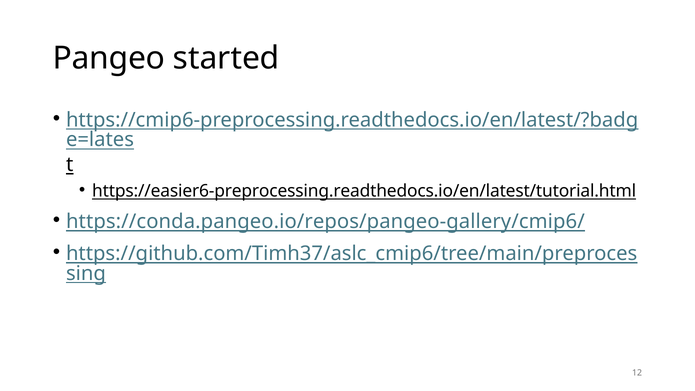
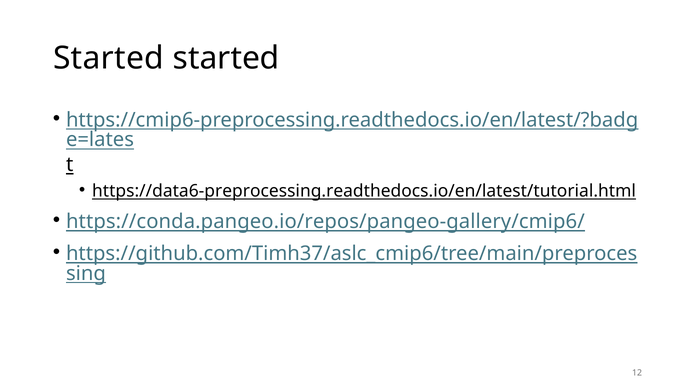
Pangeo: Pangeo -> Started (109, 58)
https://easier6-preprocessing.readthedocs.io/en/latest/tutorial.html: https://easier6-preprocessing.readthedocs.io/en/latest/tutorial.html -> https://data6-preprocessing.readthedocs.io/en/latest/tutorial.html (364, 191)
